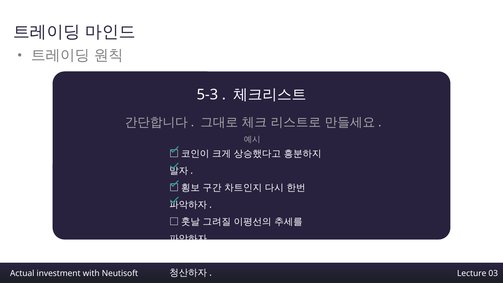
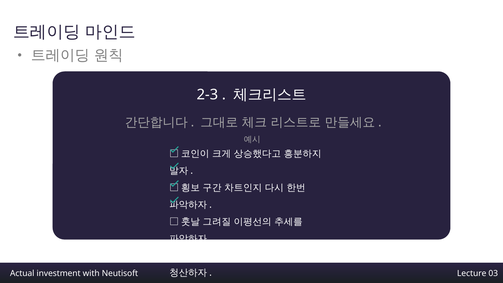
5-3: 5-3 -> 2-3 (207, 94)
